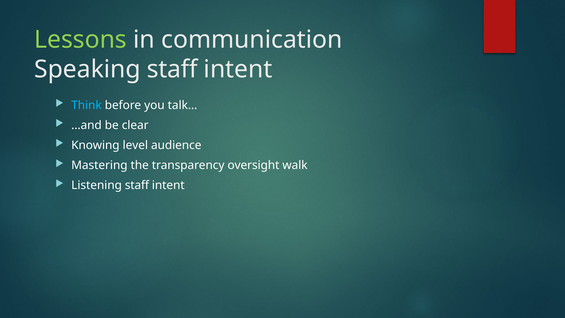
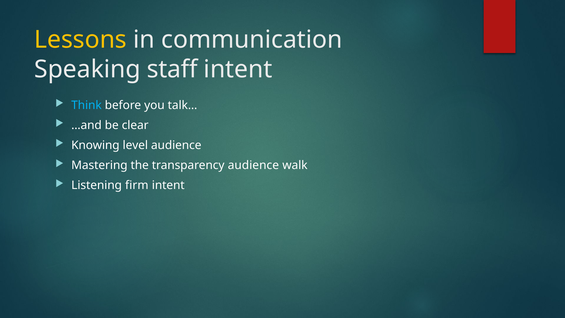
Lessons colour: light green -> yellow (80, 40)
transparency oversight: oversight -> audience (253, 165)
Listening staff: staff -> firm (137, 185)
